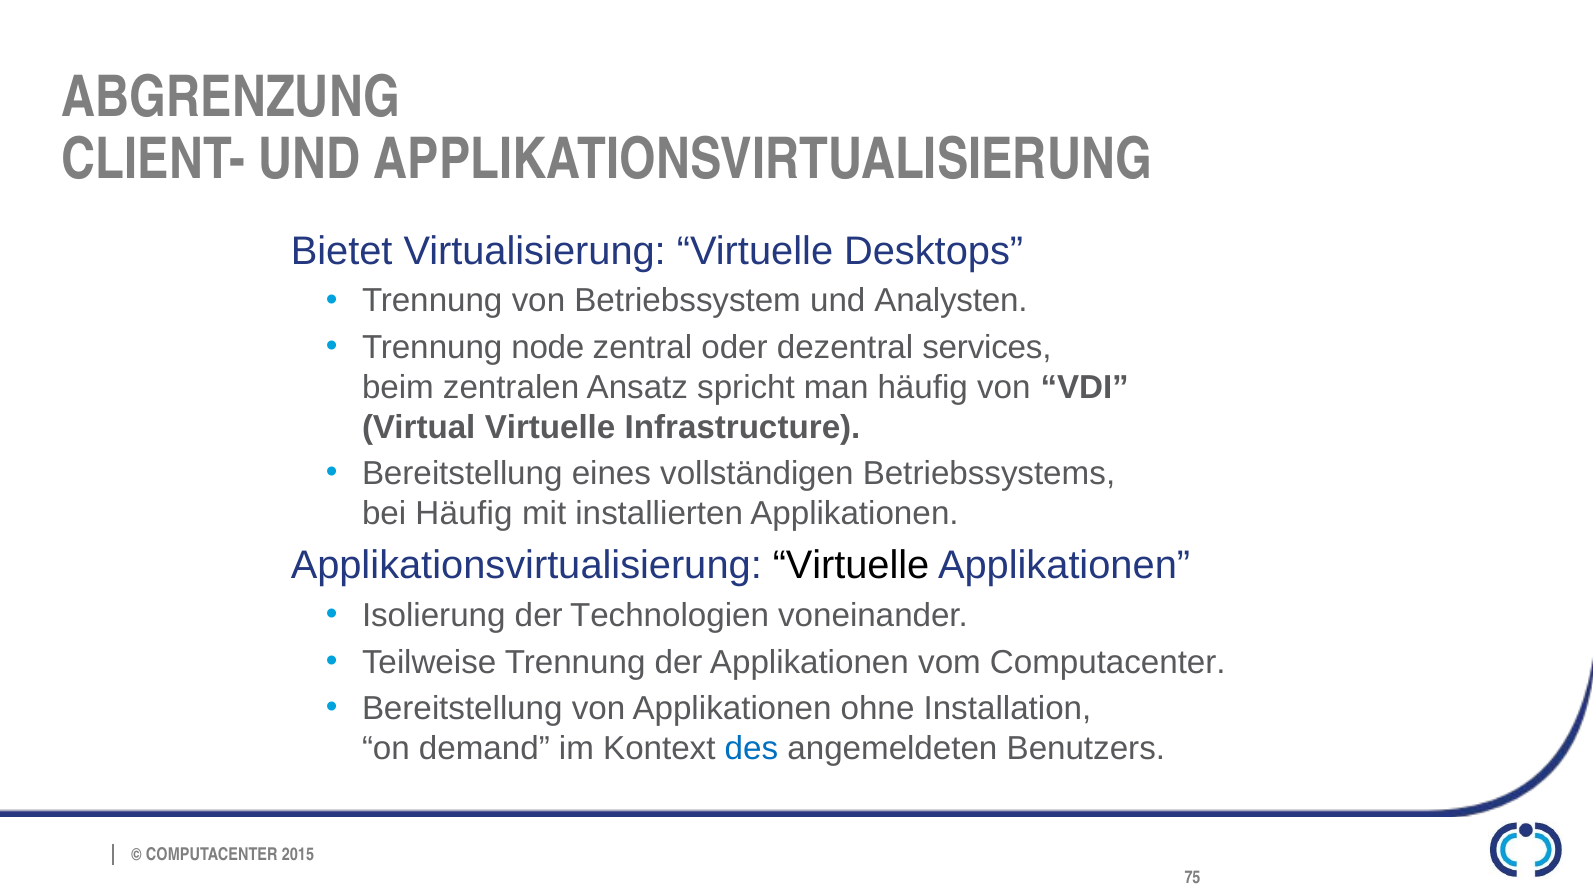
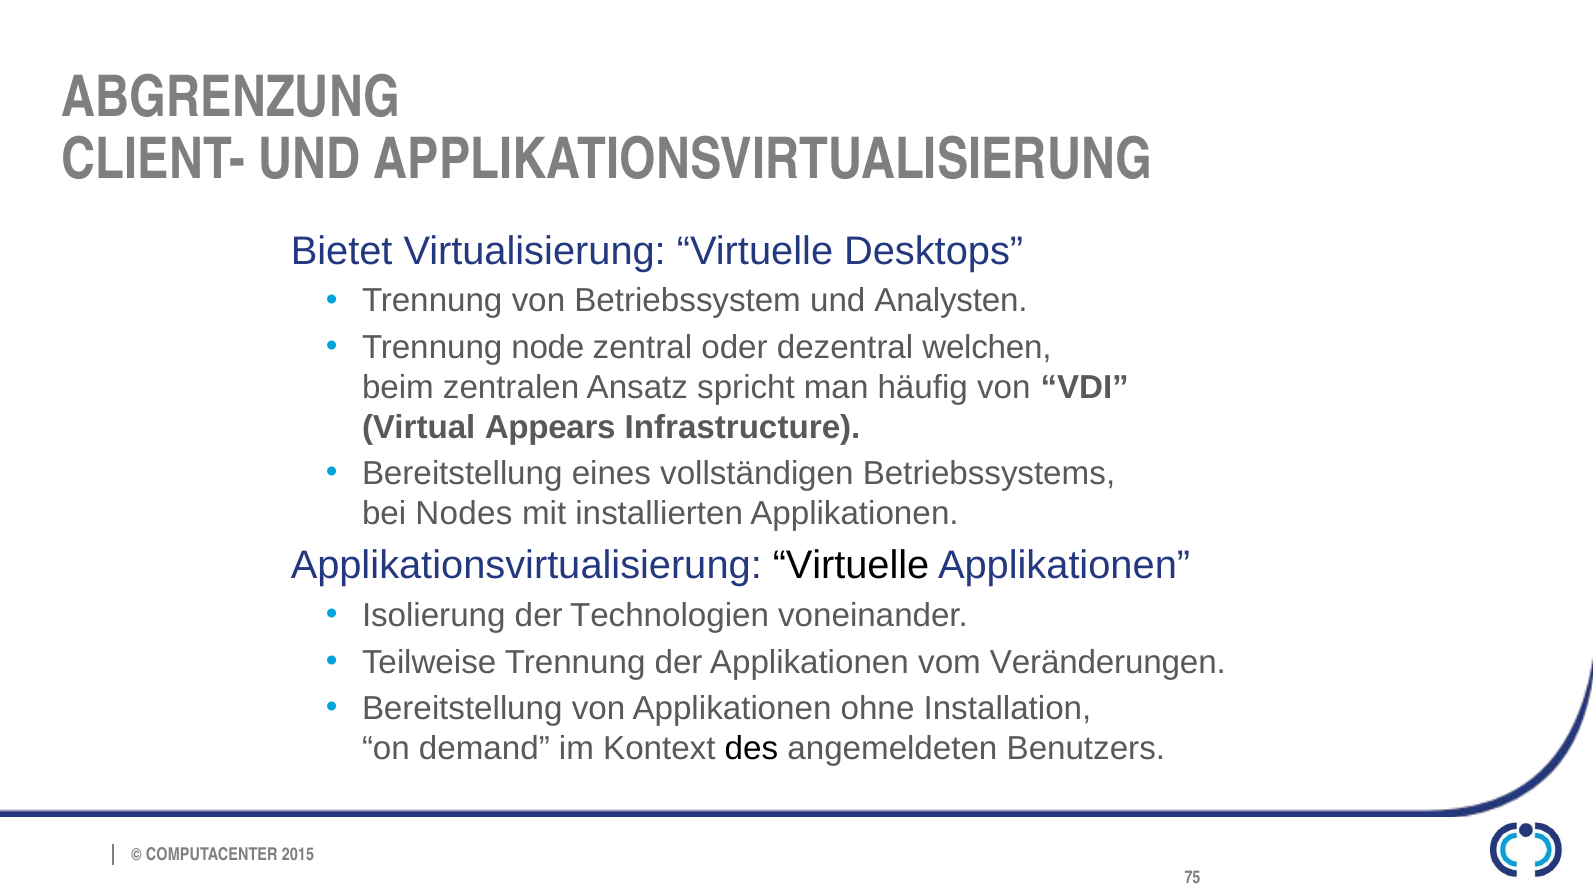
services: services -> welchen (987, 348)
Virtual Virtuelle: Virtuelle -> Appears (550, 427)
bei Häufig: Häufig -> Nodes (464, 513)
vom Computacenter: Computacenter -> Veränderungen (1108, 662)
des colour: blue -> black (751, 748)
